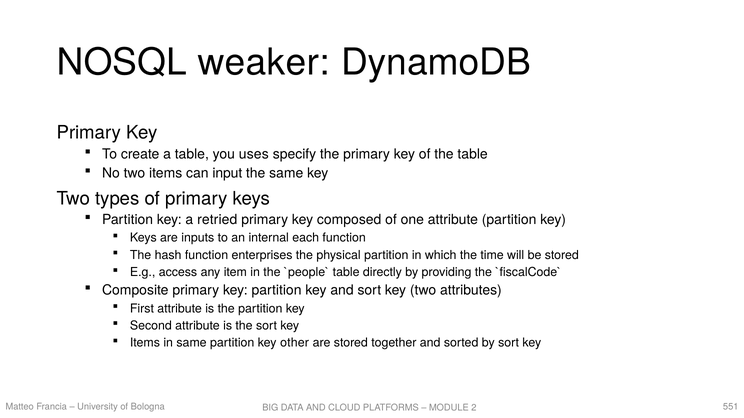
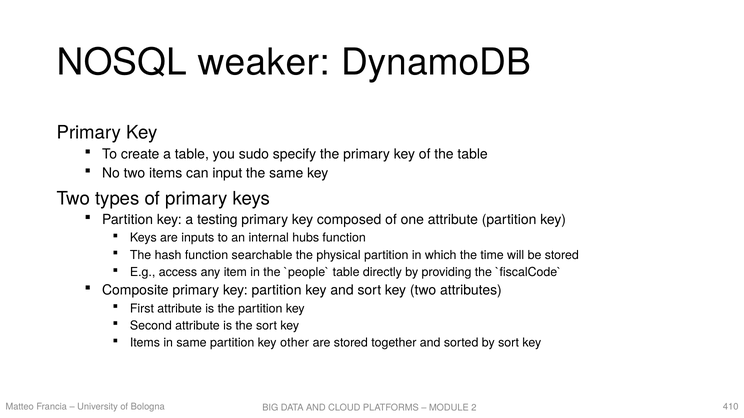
uses: uses -> sudo (254, 154)
retried: retried -> testing (217, 220)
each: each -> hubs (306, 238)
enterprises: enterprises -> searchable (262, 255)
551: 551 -> 410 (731, 407)
